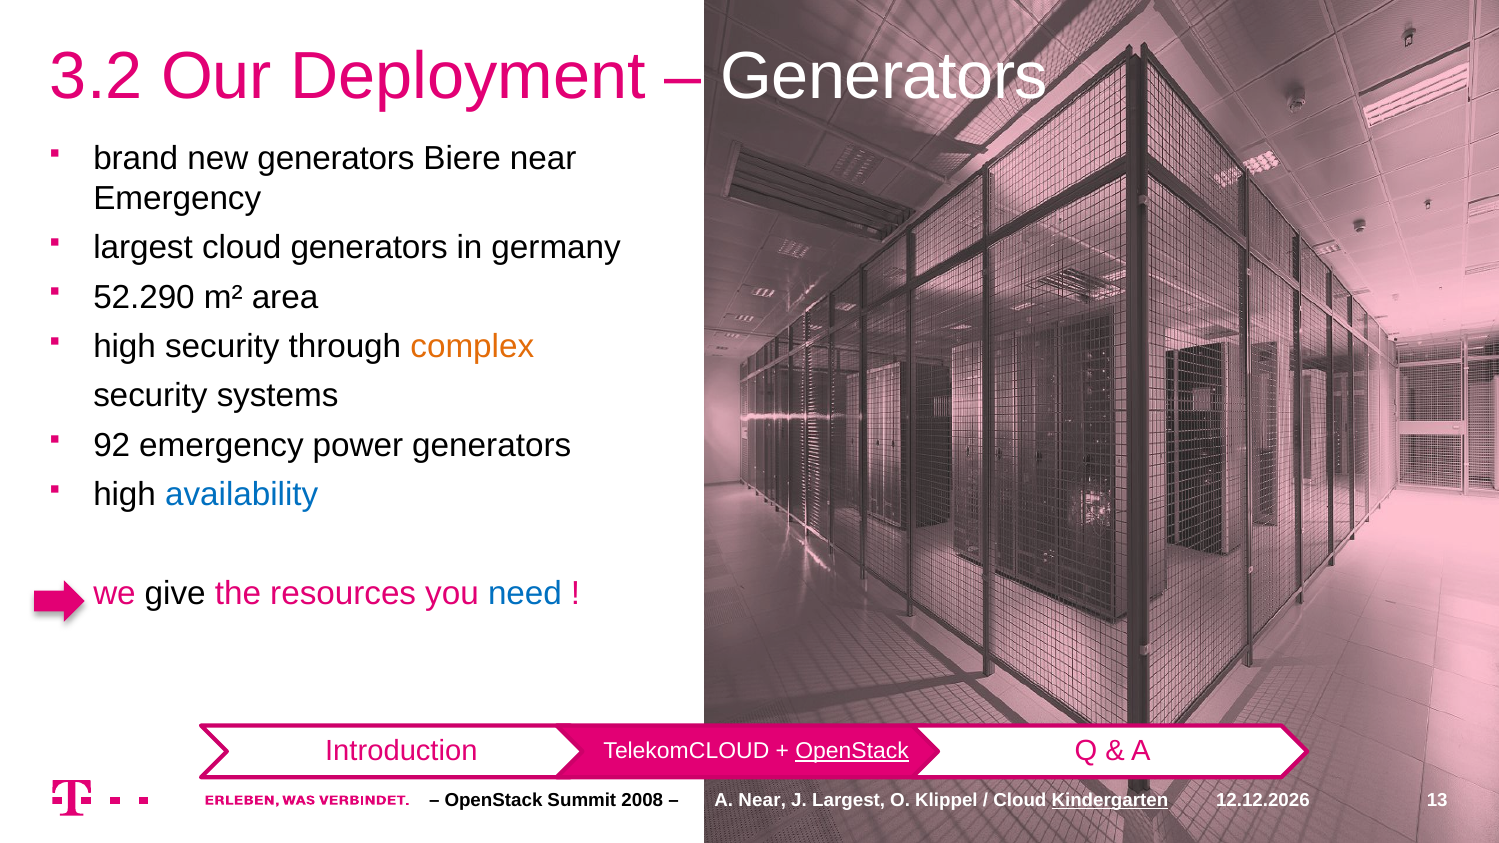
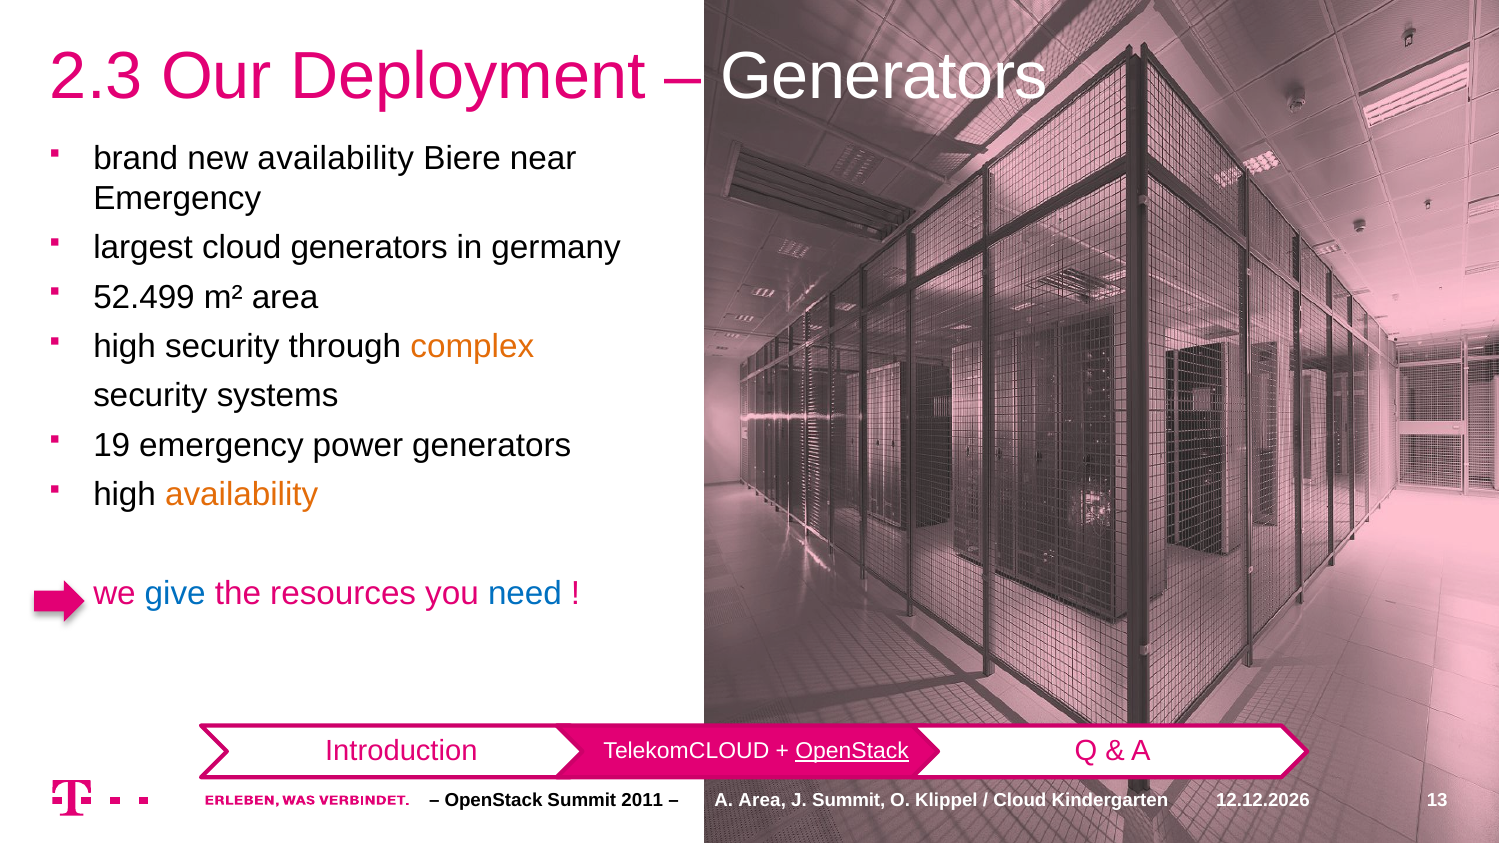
3.2: 3.2 -> 2.3 (96, 77)
new generators: generators -> availability (336, 159)
52.290: 52.290 -> 52.499 (144, 297)
92: 92 -> 19 (112, 445)
availability colour: blue -> orange (242, 495)
give colour: black -> blue (175, 593)
2008: 2008 -> 2011 (642, 801)
A Near: Near -> Area (762, 801)
J Largest: Largest -> Summit (849, 801)
Kindergarten underline: present -> none (1110, 801)
